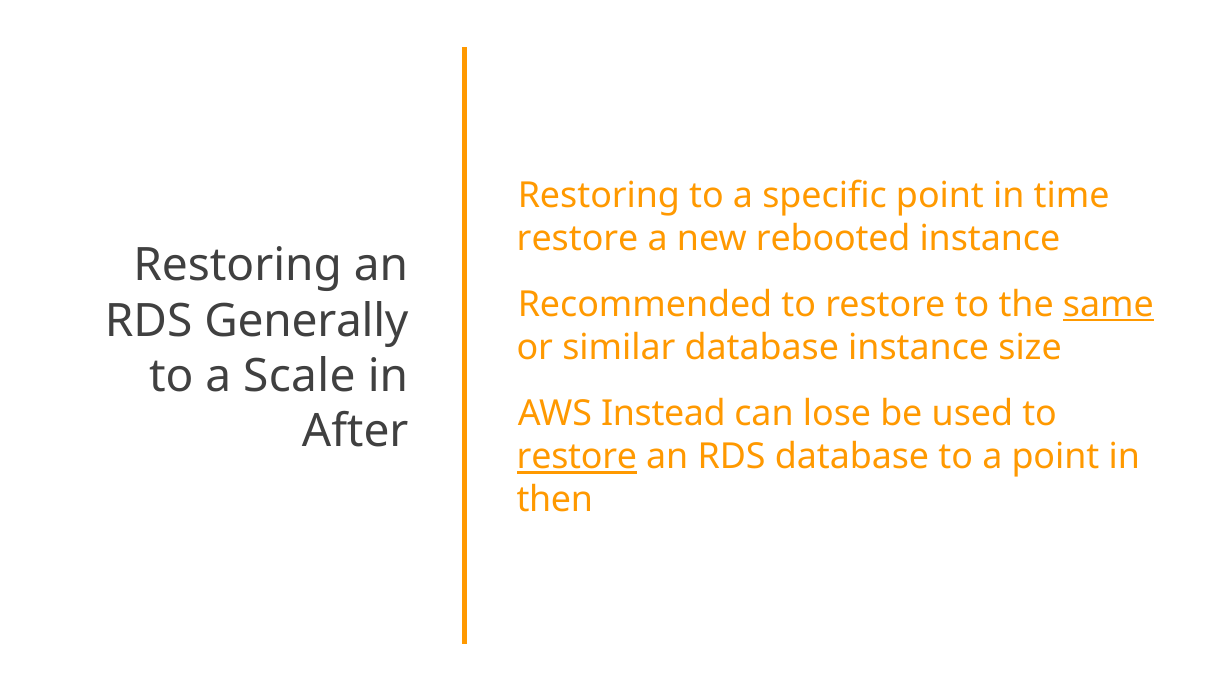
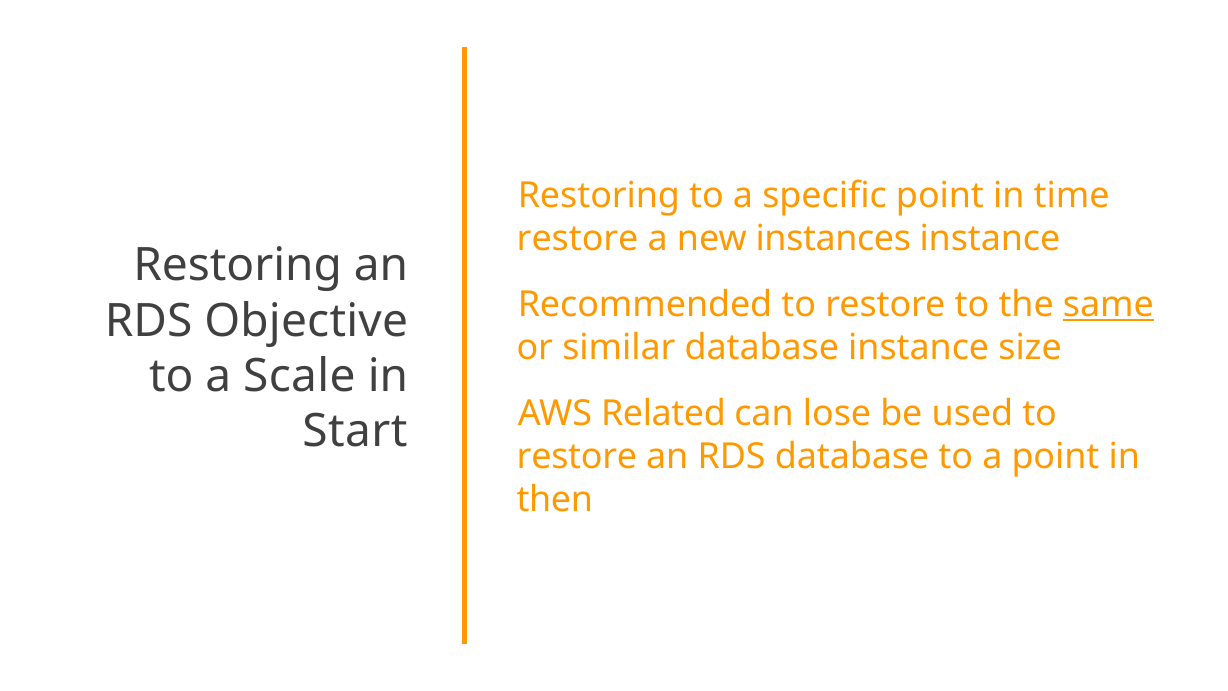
rebooted: rebooted -> instances (833, 239)
Generally: Generally -> Objective (306, 321)
Instead: Instead -> Related (663, 414)
After: After -> Start (355, 431)
restore underline: present -> none (577, 457)
